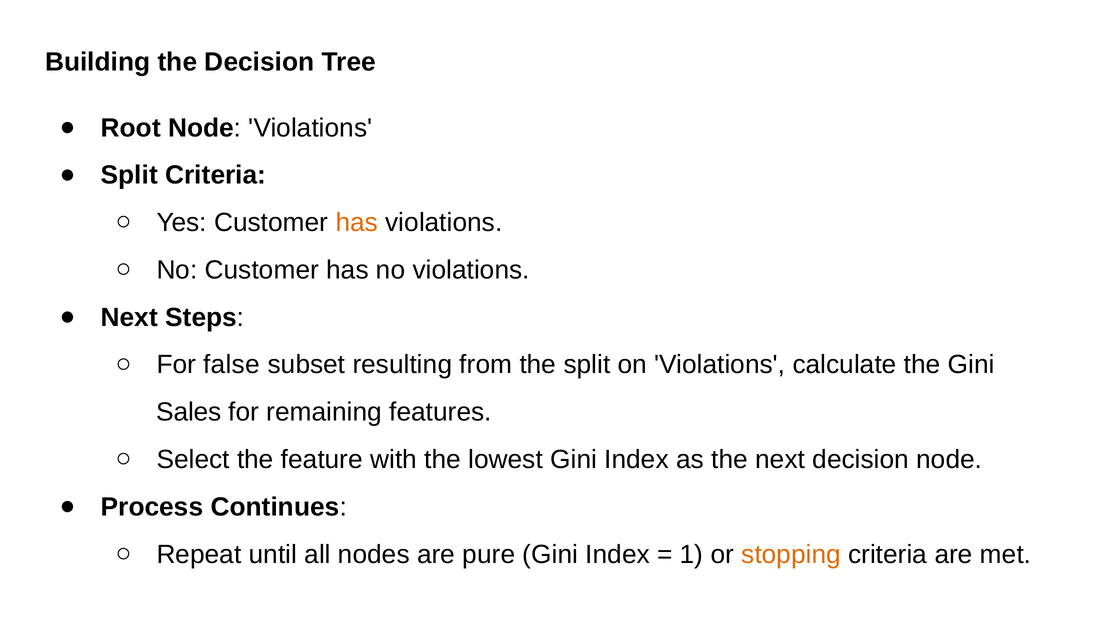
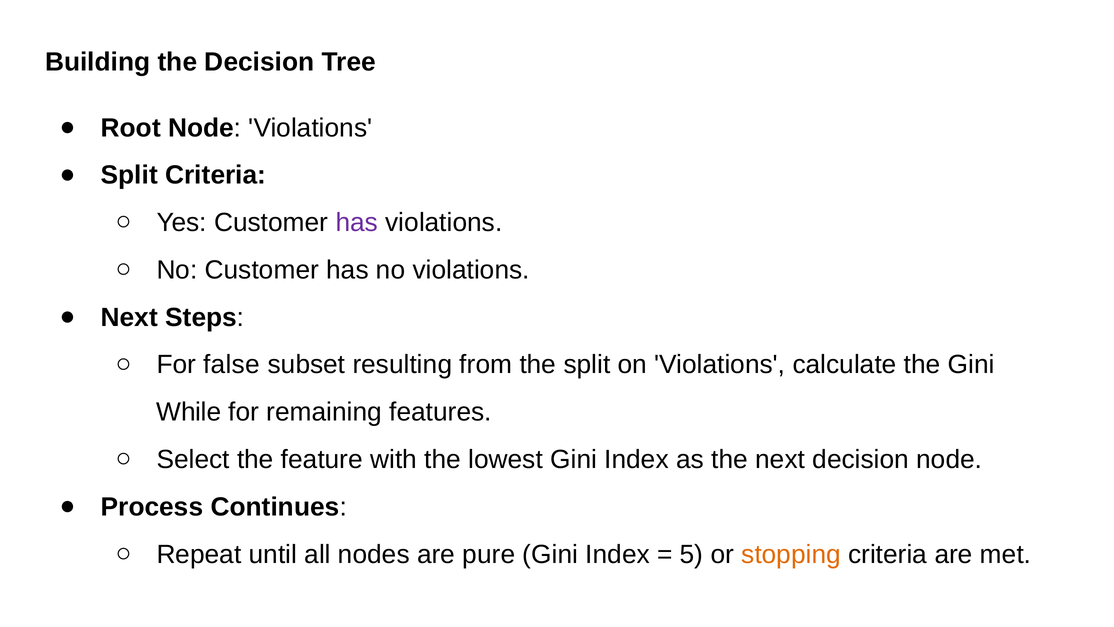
has colour: orange -> purple (357, 222)
Sales: Sales -> While (189, 412)
1: 1 -> 5 (691, 554)
